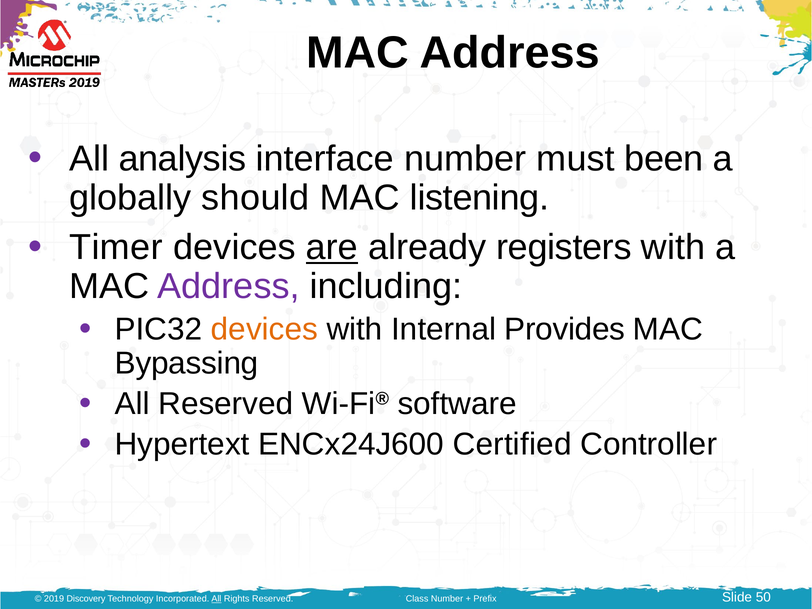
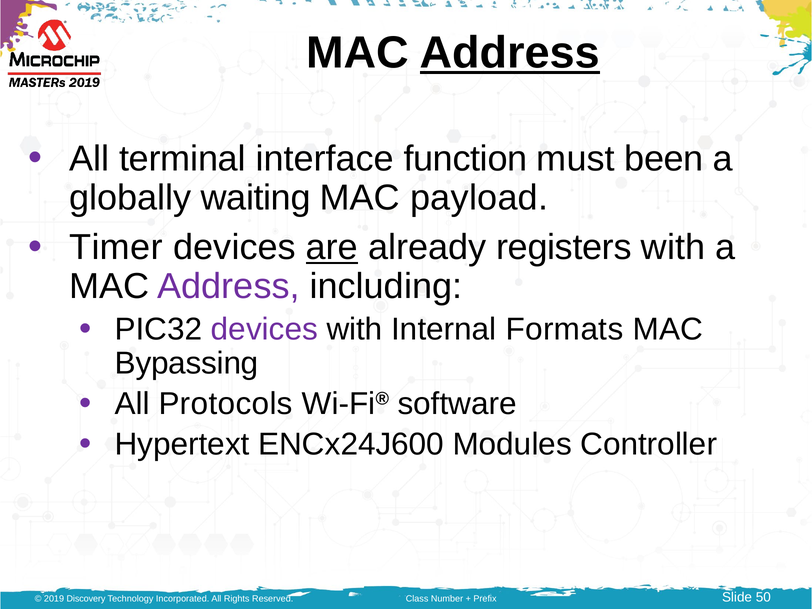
Address underline: none -> present (510, 53)
analysis: analysis -> terminal (182, 159)
interface number: number -> function (465, 159)
should: should -> waiting (256, 198)
listening: listening -> payload (479, 198)
devices colour: orange -> purple (264, 329)
Provides: Provides -> Formats (564, 329)
All Reserved: Reserved -> Protocols (226, 404)
Certified: Certified -> Modules (512, 444)
All underline: present -> none (216, 599)
